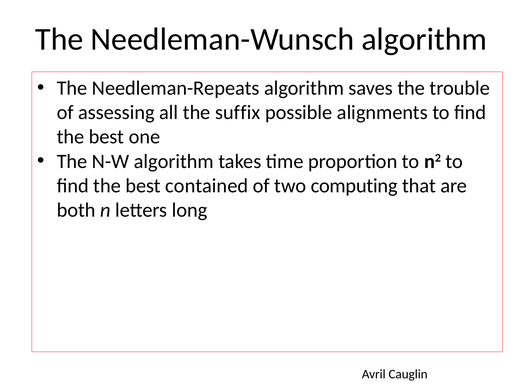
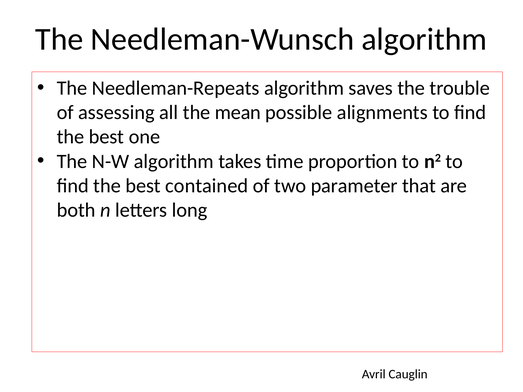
suffix: suffix -> mean (238, 113)
computing: computing -> parameter (354, 186)
